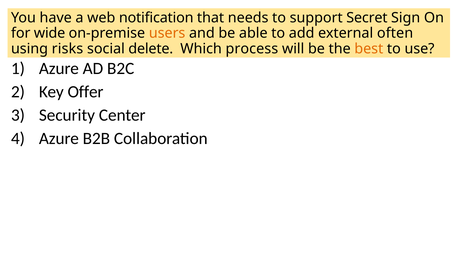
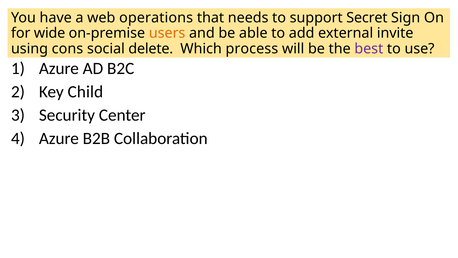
notification: notification -> operations (156, 18)
often: often -> invite (395, 33)
risks: risks -> cons (67, 49)
best colour: orange -> purple (369, 49)
Offer: Offer -> Child (85, 92)
